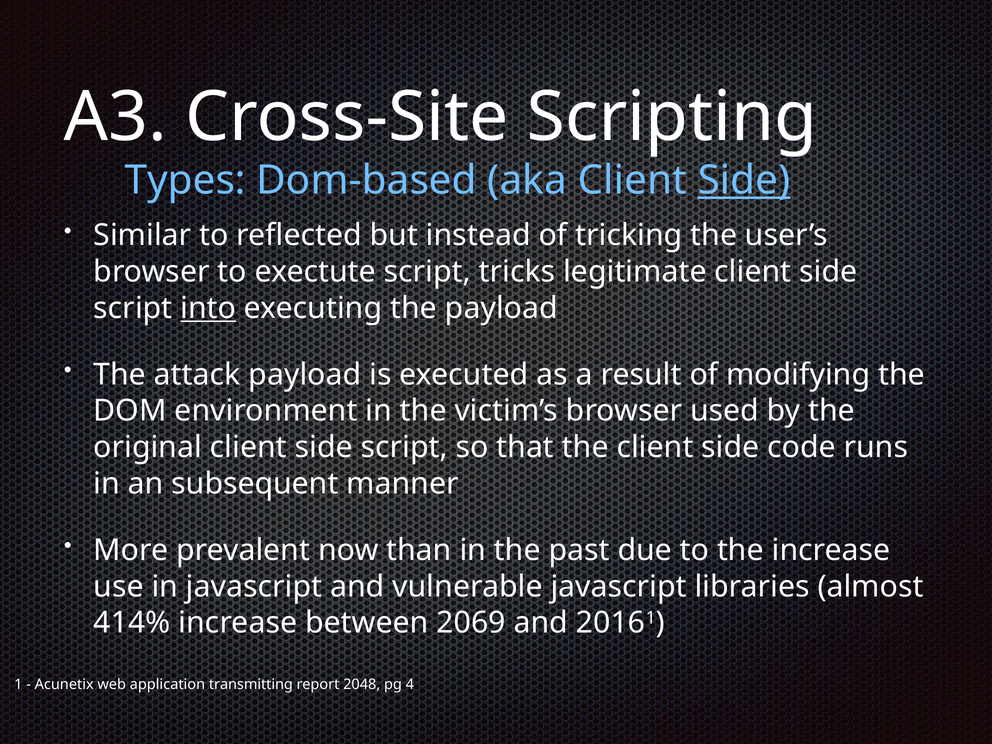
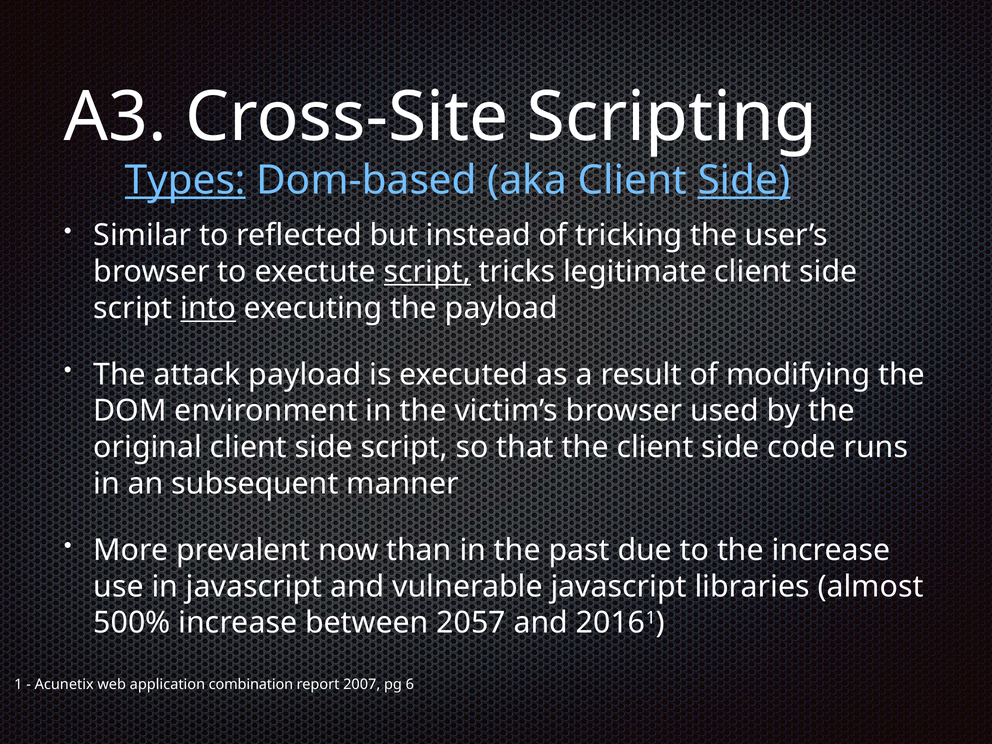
Types underline: none -> present (185, 180)
script underline: none -> present (427, 272)
414%: 414% -> 500% (132, 623)
2069: 2069 -> 2057 (471, 623)
transmitting: transmitting -> combination (251, 685)
2048: 2048 -> 2007 (362, 685)
4: 4 -> 6 (410, 685)
